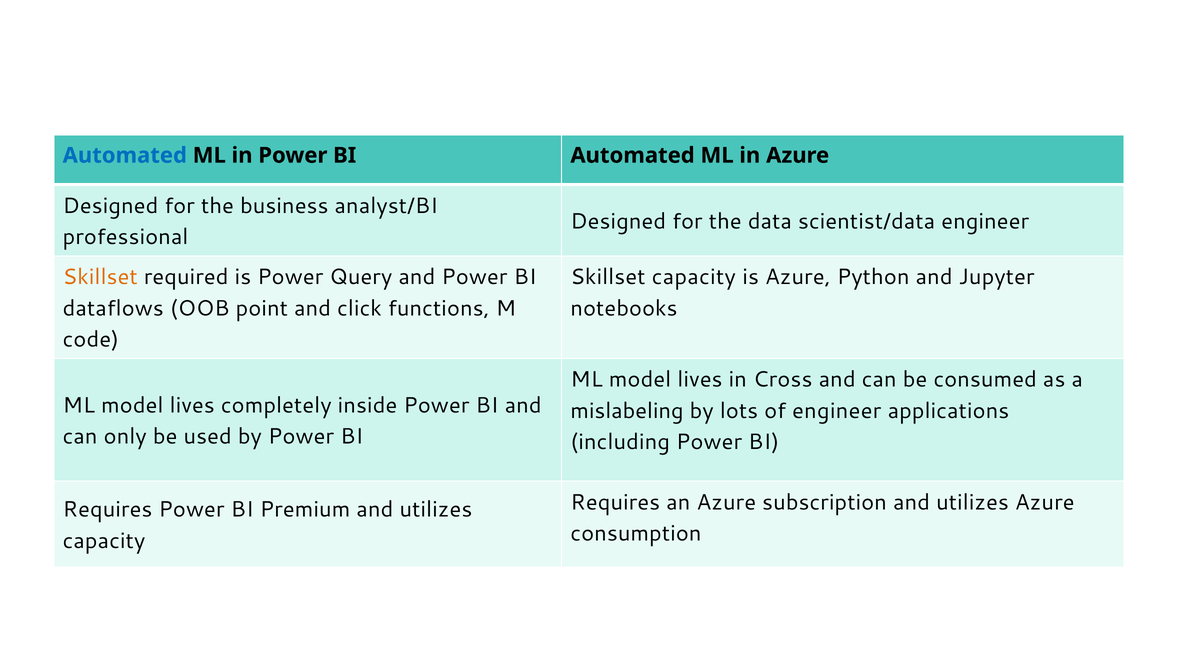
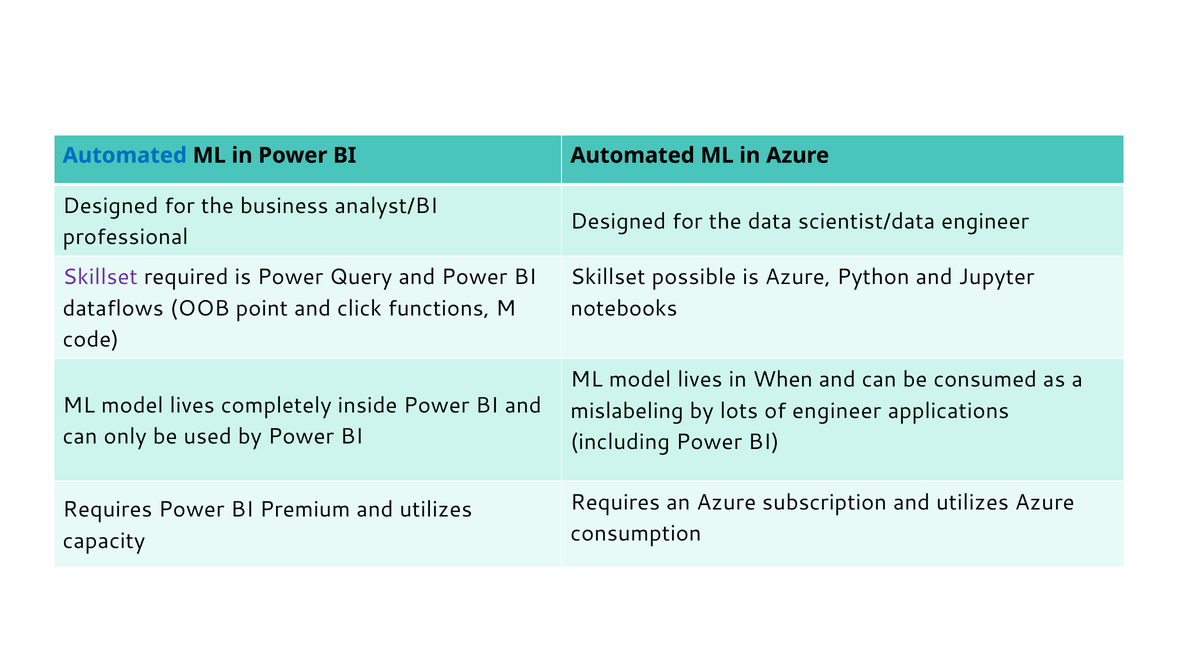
Skillset colour: orange -> purple (100, 277)
Skillset capacity: capacity -> possible (694, 277)
Cross: Cross -> When (783, 379)
